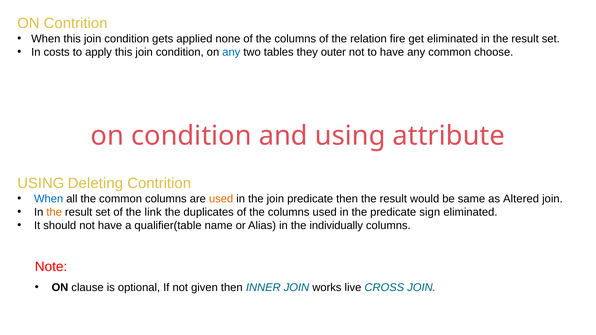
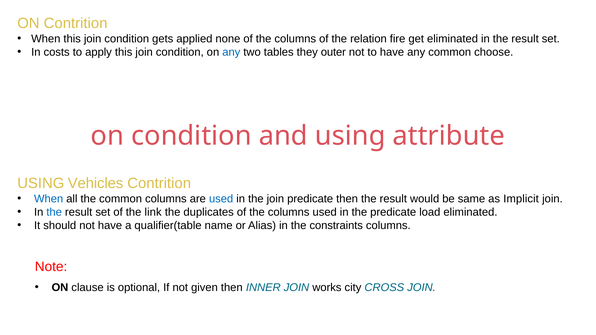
Deleting: Deleting -> Vehicles (95, 184)
used colour: orange -> blue (221, 199)
Altered: Altered -> Implicit (521, 199)
the colour: orange -> blue (54, 212)
sign: sign -> load (430, 212)
individually: individually -> constraints (336, 226)
live: live -> city (353, 288)
